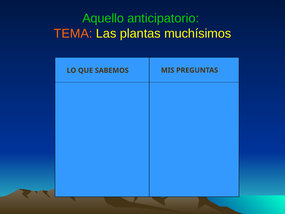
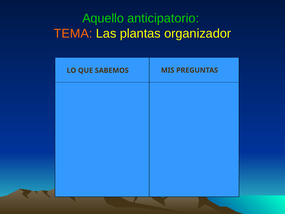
muchísimos: muchísimos -> organizador (198, 33)
